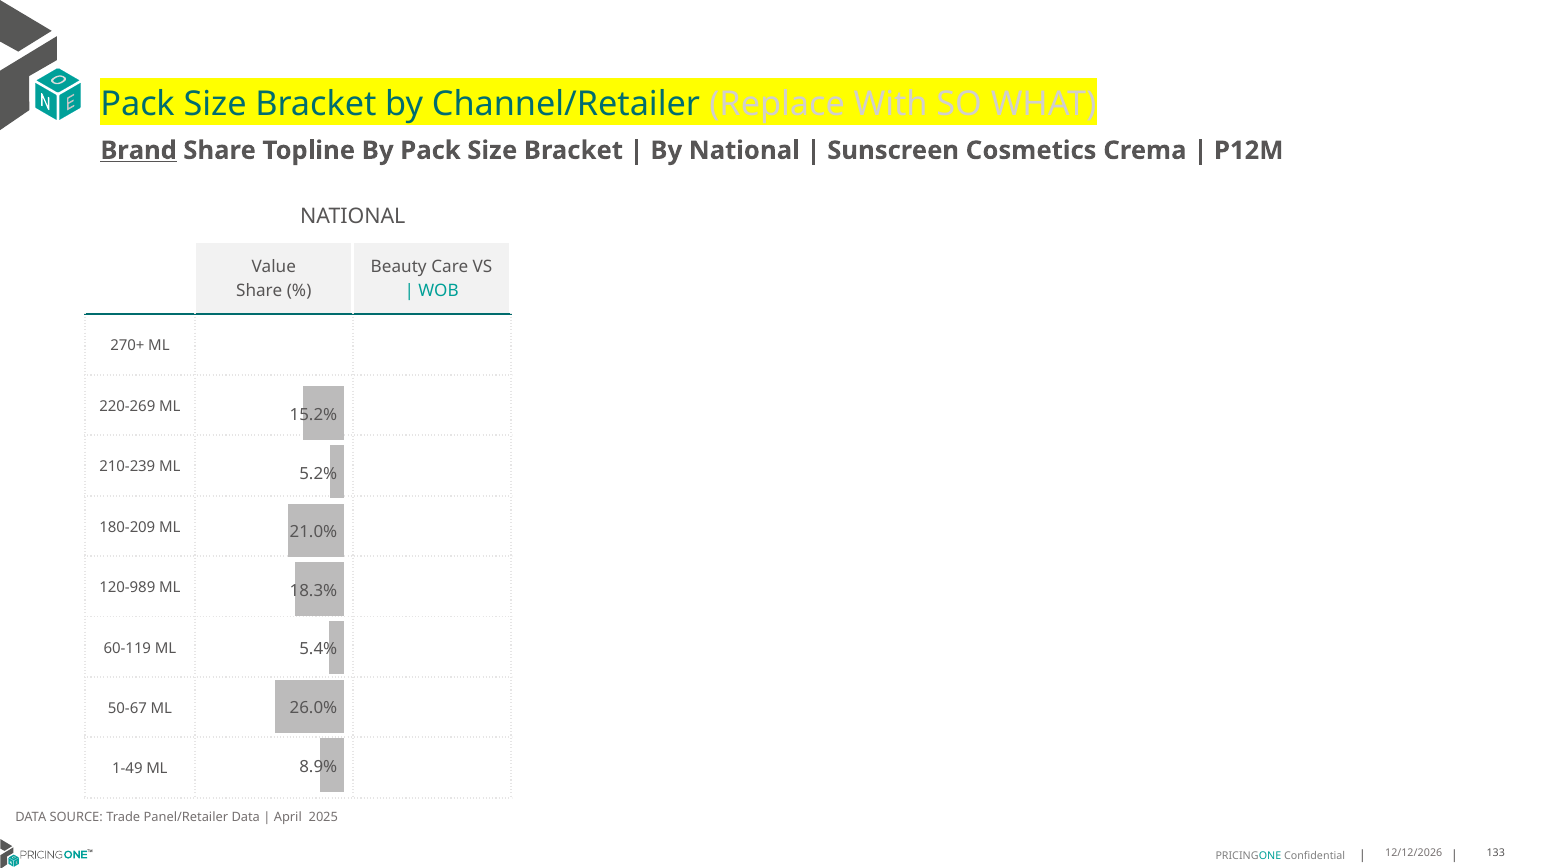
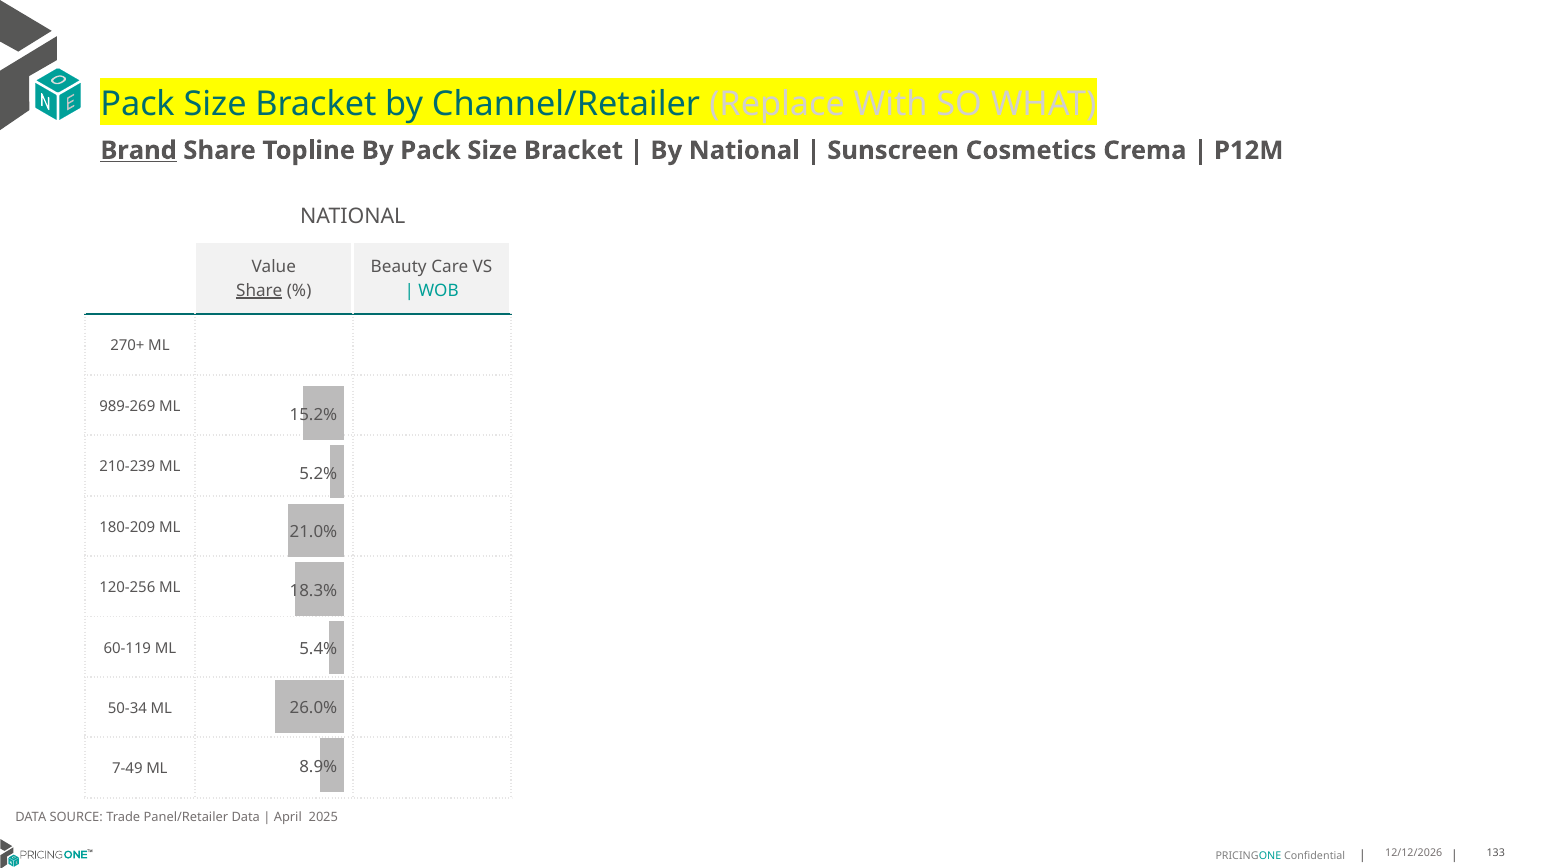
Share underline: none -> present (259, 291)
220-269: 220-269 -> 989-269 (127, 406)
120-989: 120-989 -> 120-256 (127, 588)
50-67: 50-67 -> 50-34 (127, 709)
1-49: 1-49 -> 7-49 (127, 769)
